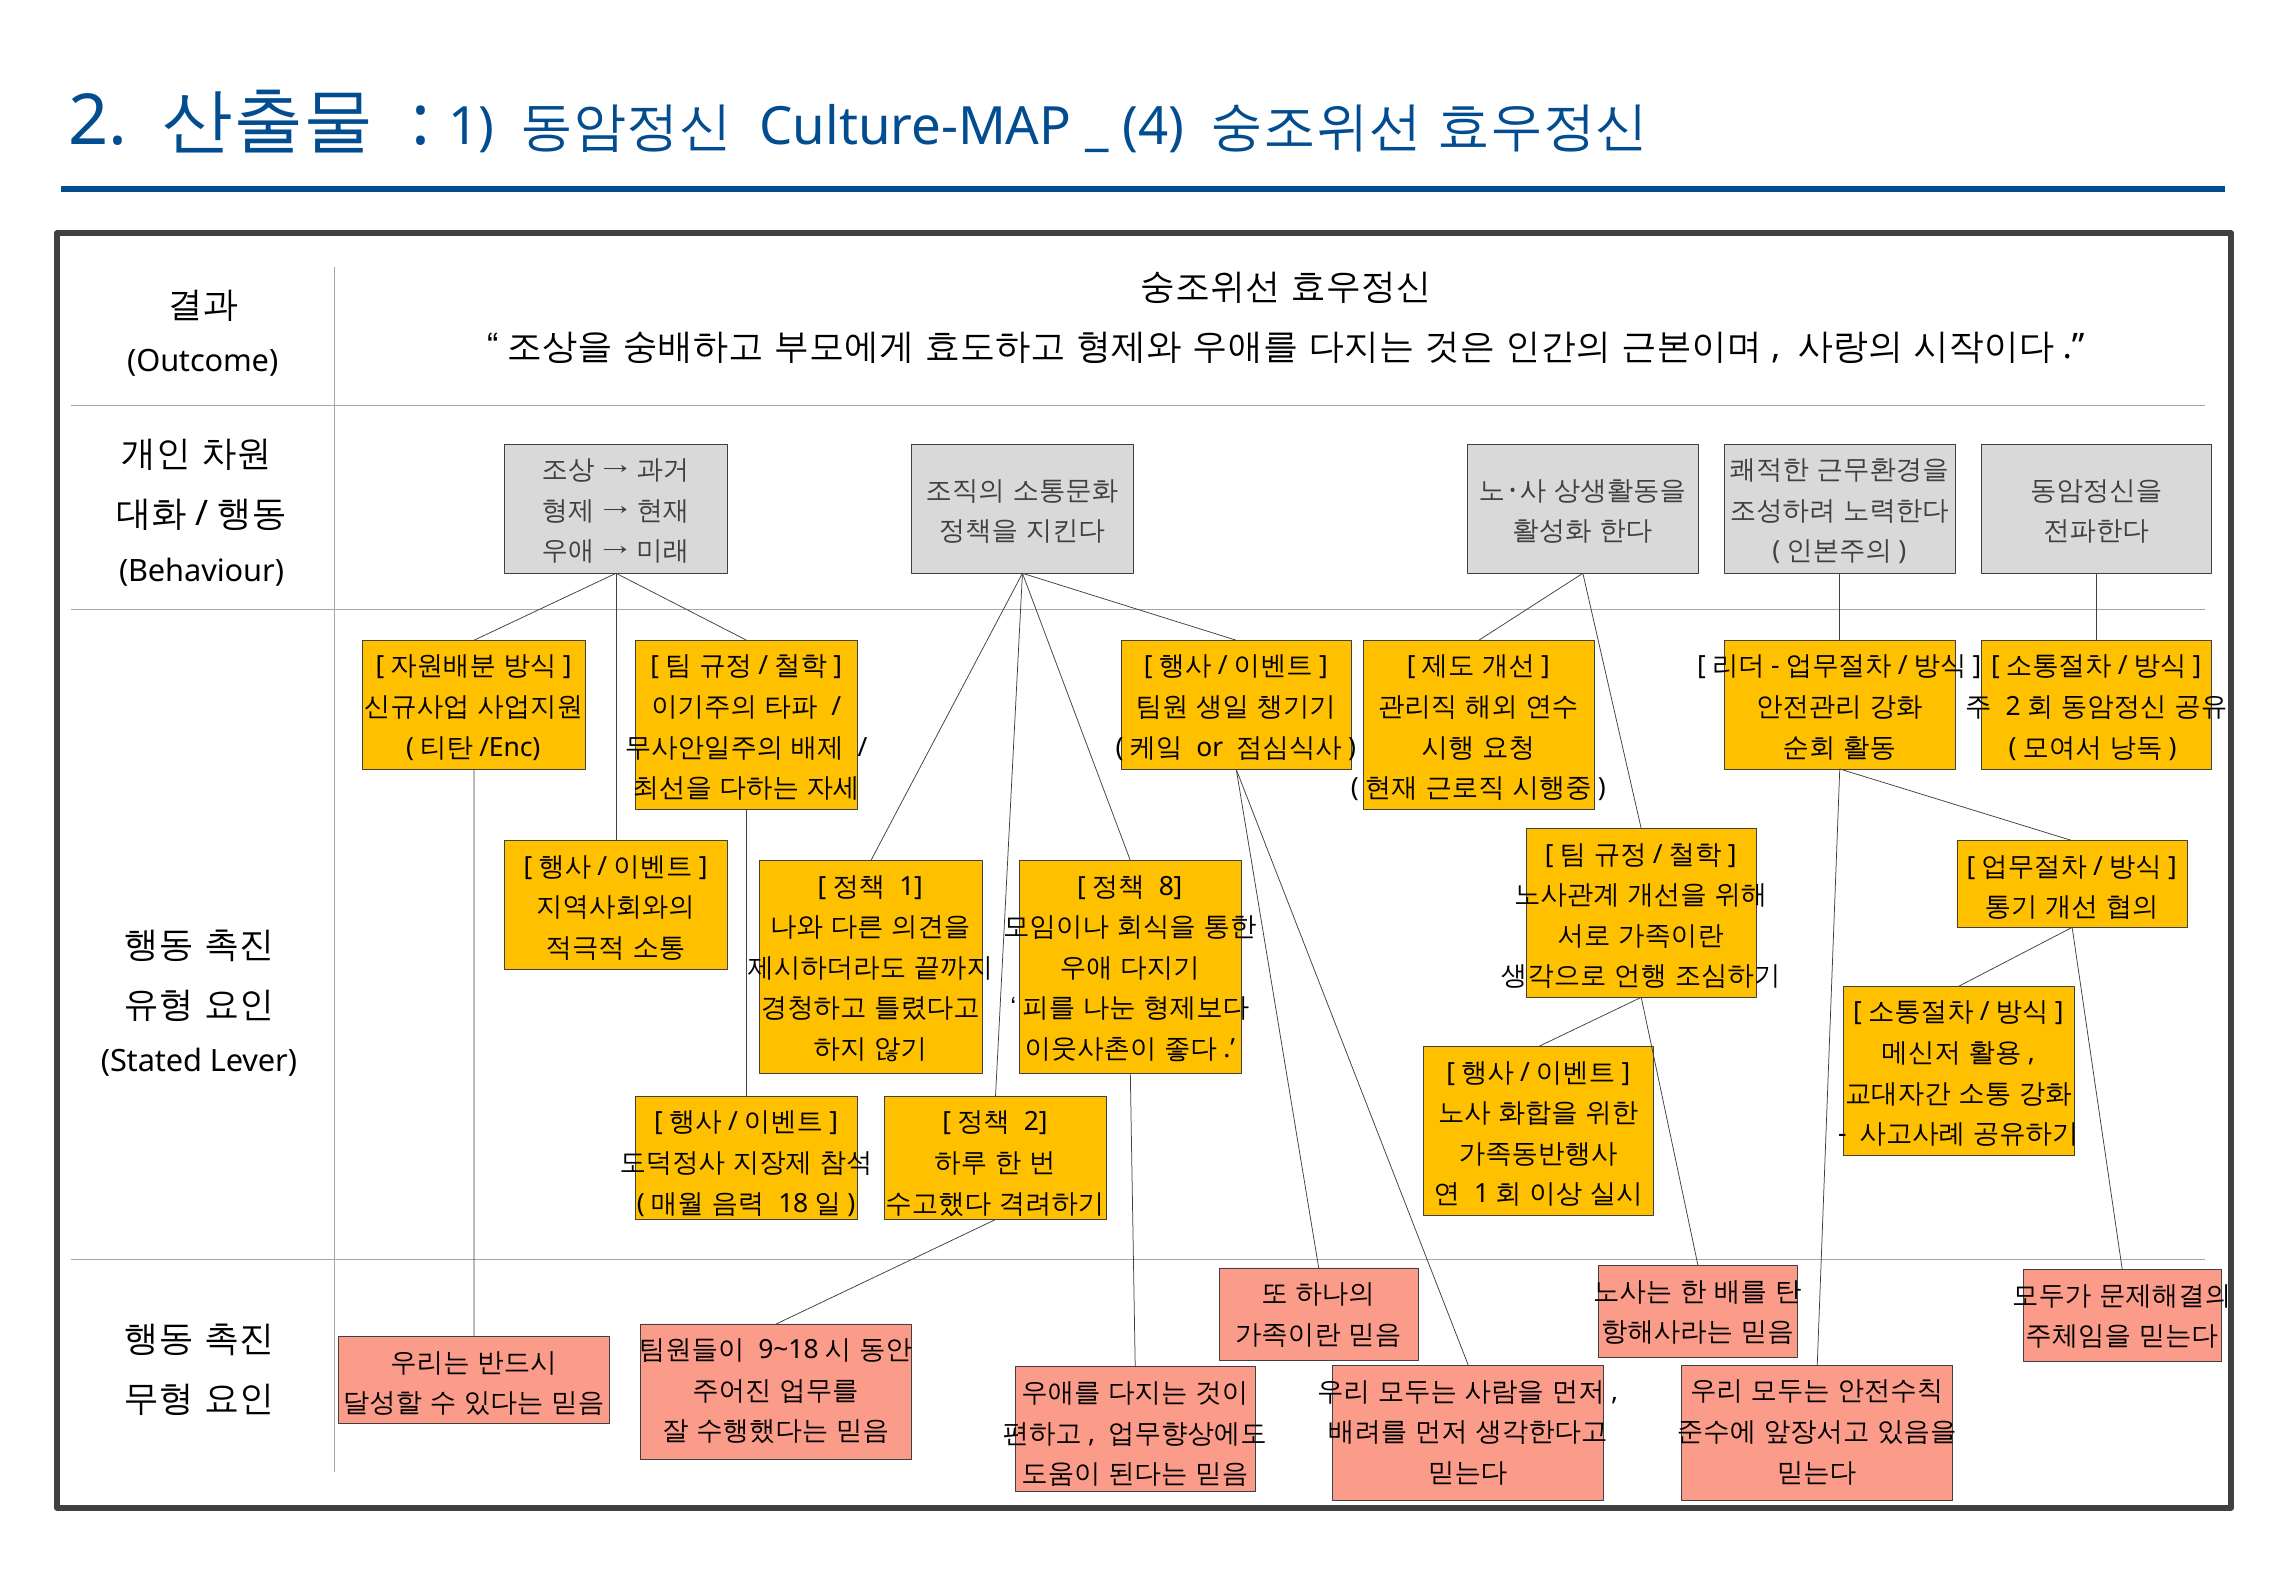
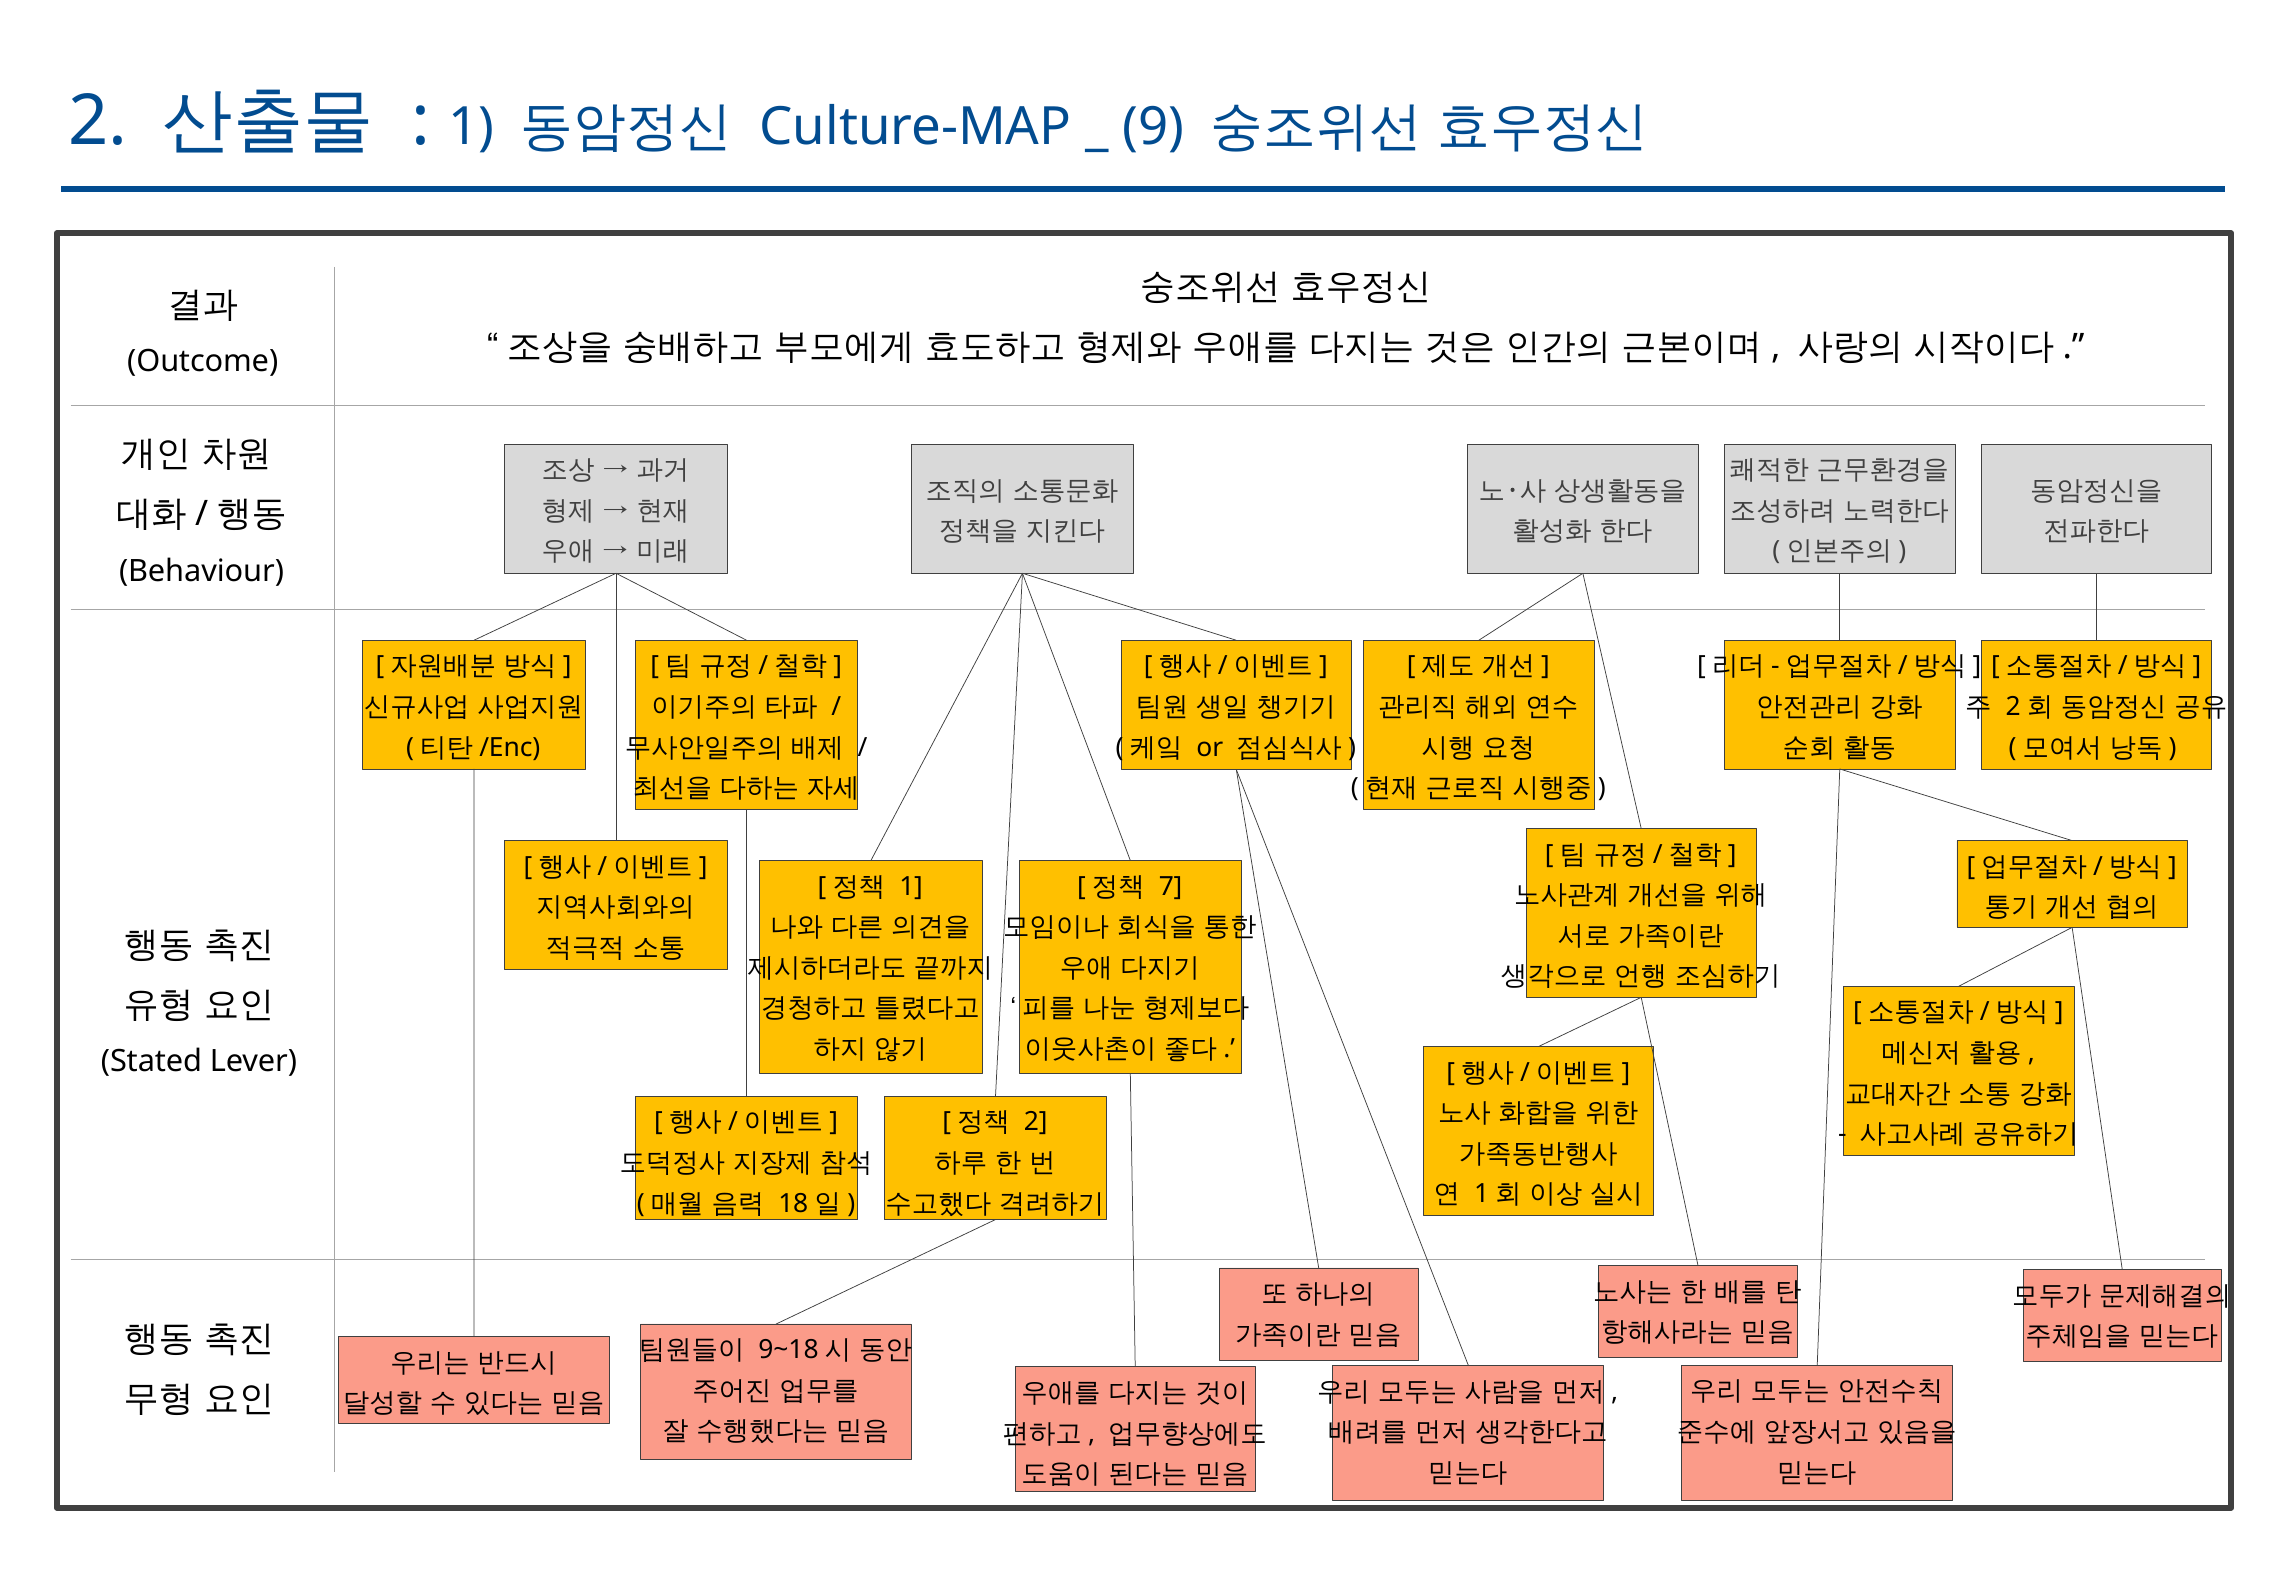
4: 4 -> 9 (1153, 127)
8: 8 -> 7 (1171, 887)
